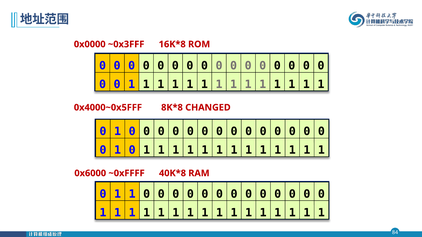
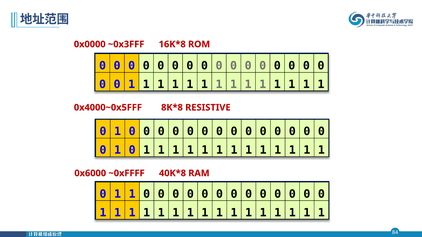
CHANGED: CHANGED -> RESISTIVE (208, 108)
